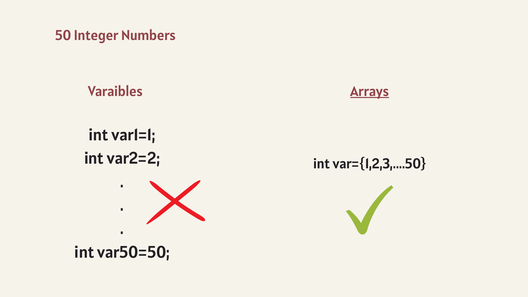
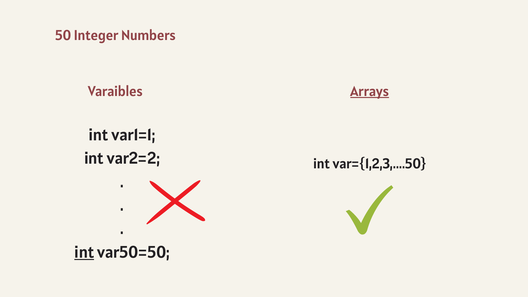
int underline: none -> present (84, 252)
